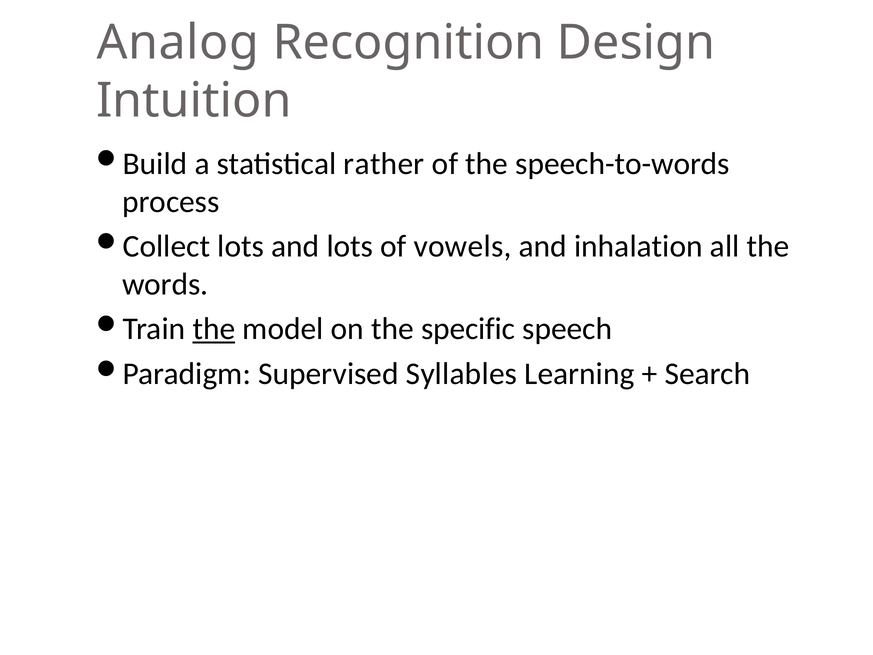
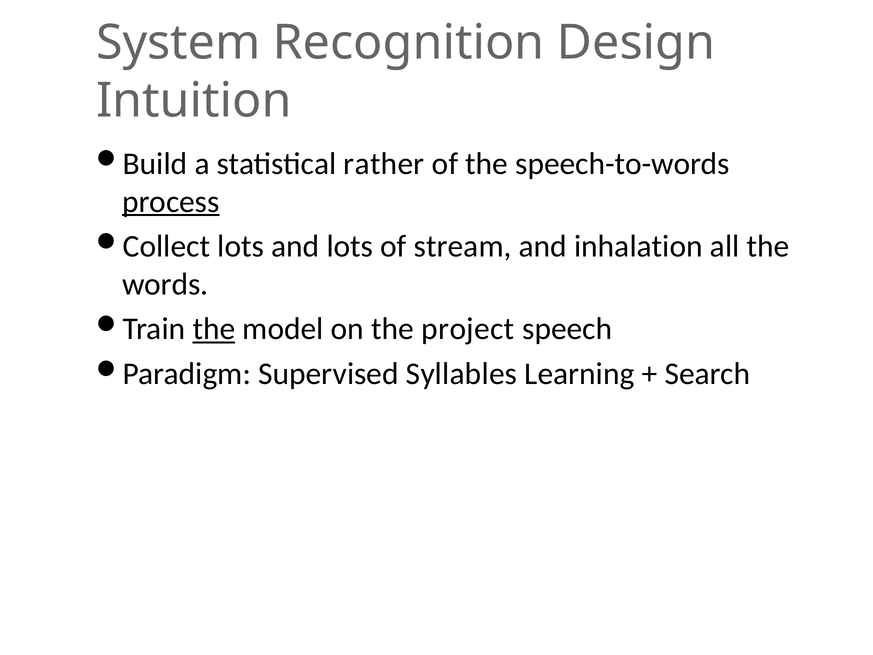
Analog: Analog -> System (178, 43)
process underline: none -> present (171, 202)
vowels: vowels -> stream (463, 246)
specific: specific -> project (468, 329)
